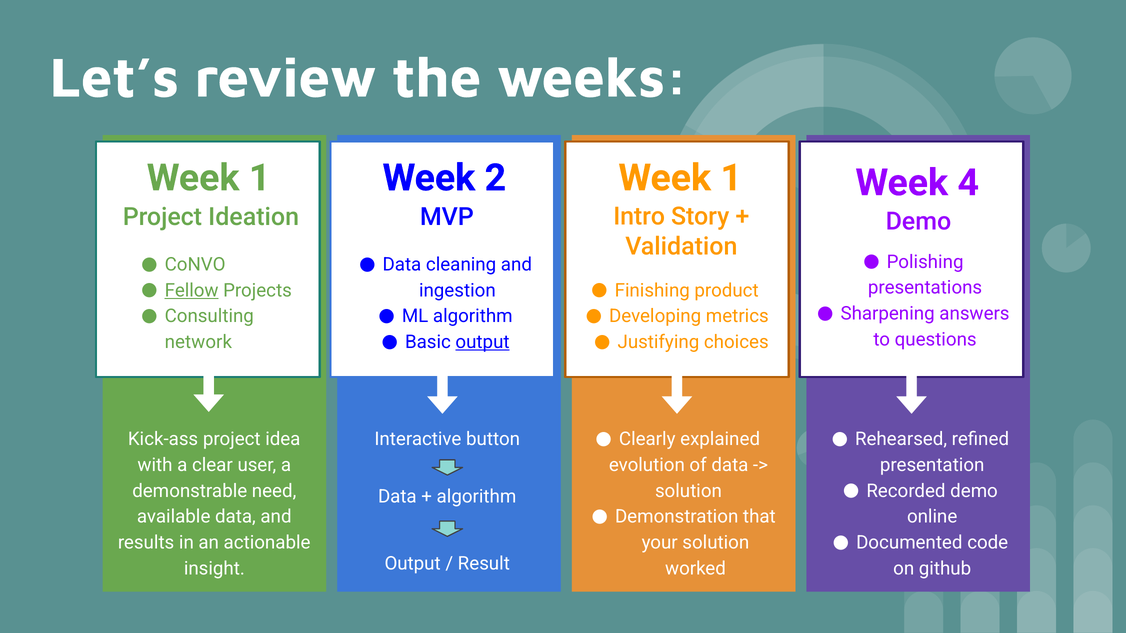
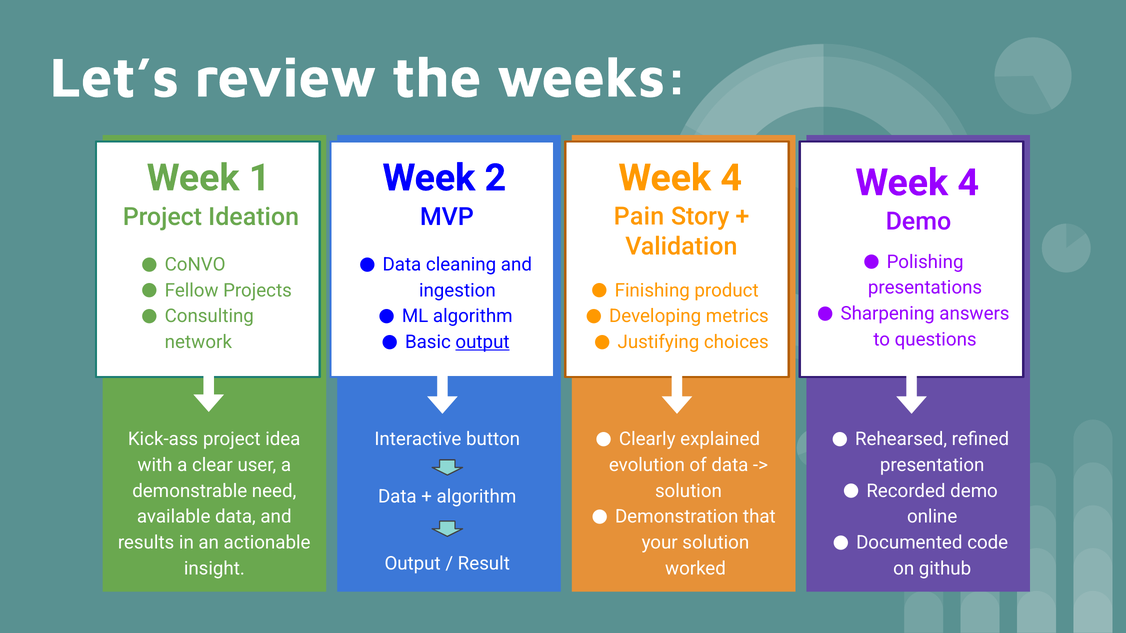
1: 1 -> 4 (731, 178)
Intro: Intro -> Pain (639, 217)
Fellow underline: present -> none (192, 291)
